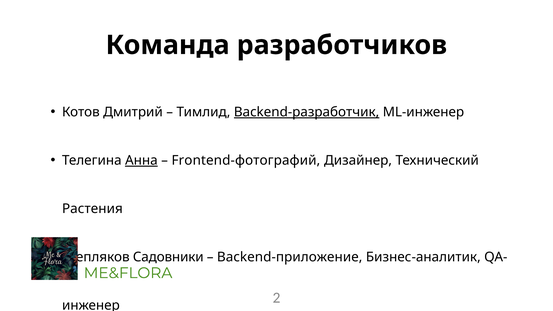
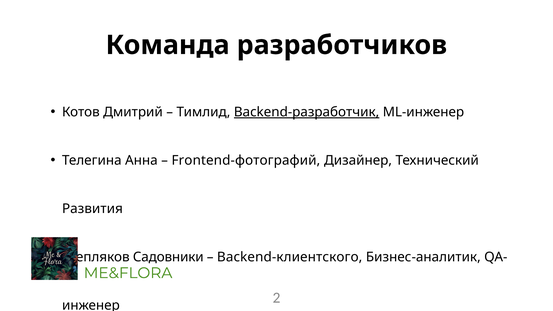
Анна underline: present -> none (141, 160)
Растения: Растения -> Развития (92, 209)
Backend-приложение: Backend-приложение -> Backend-клиентского (290, 257)
